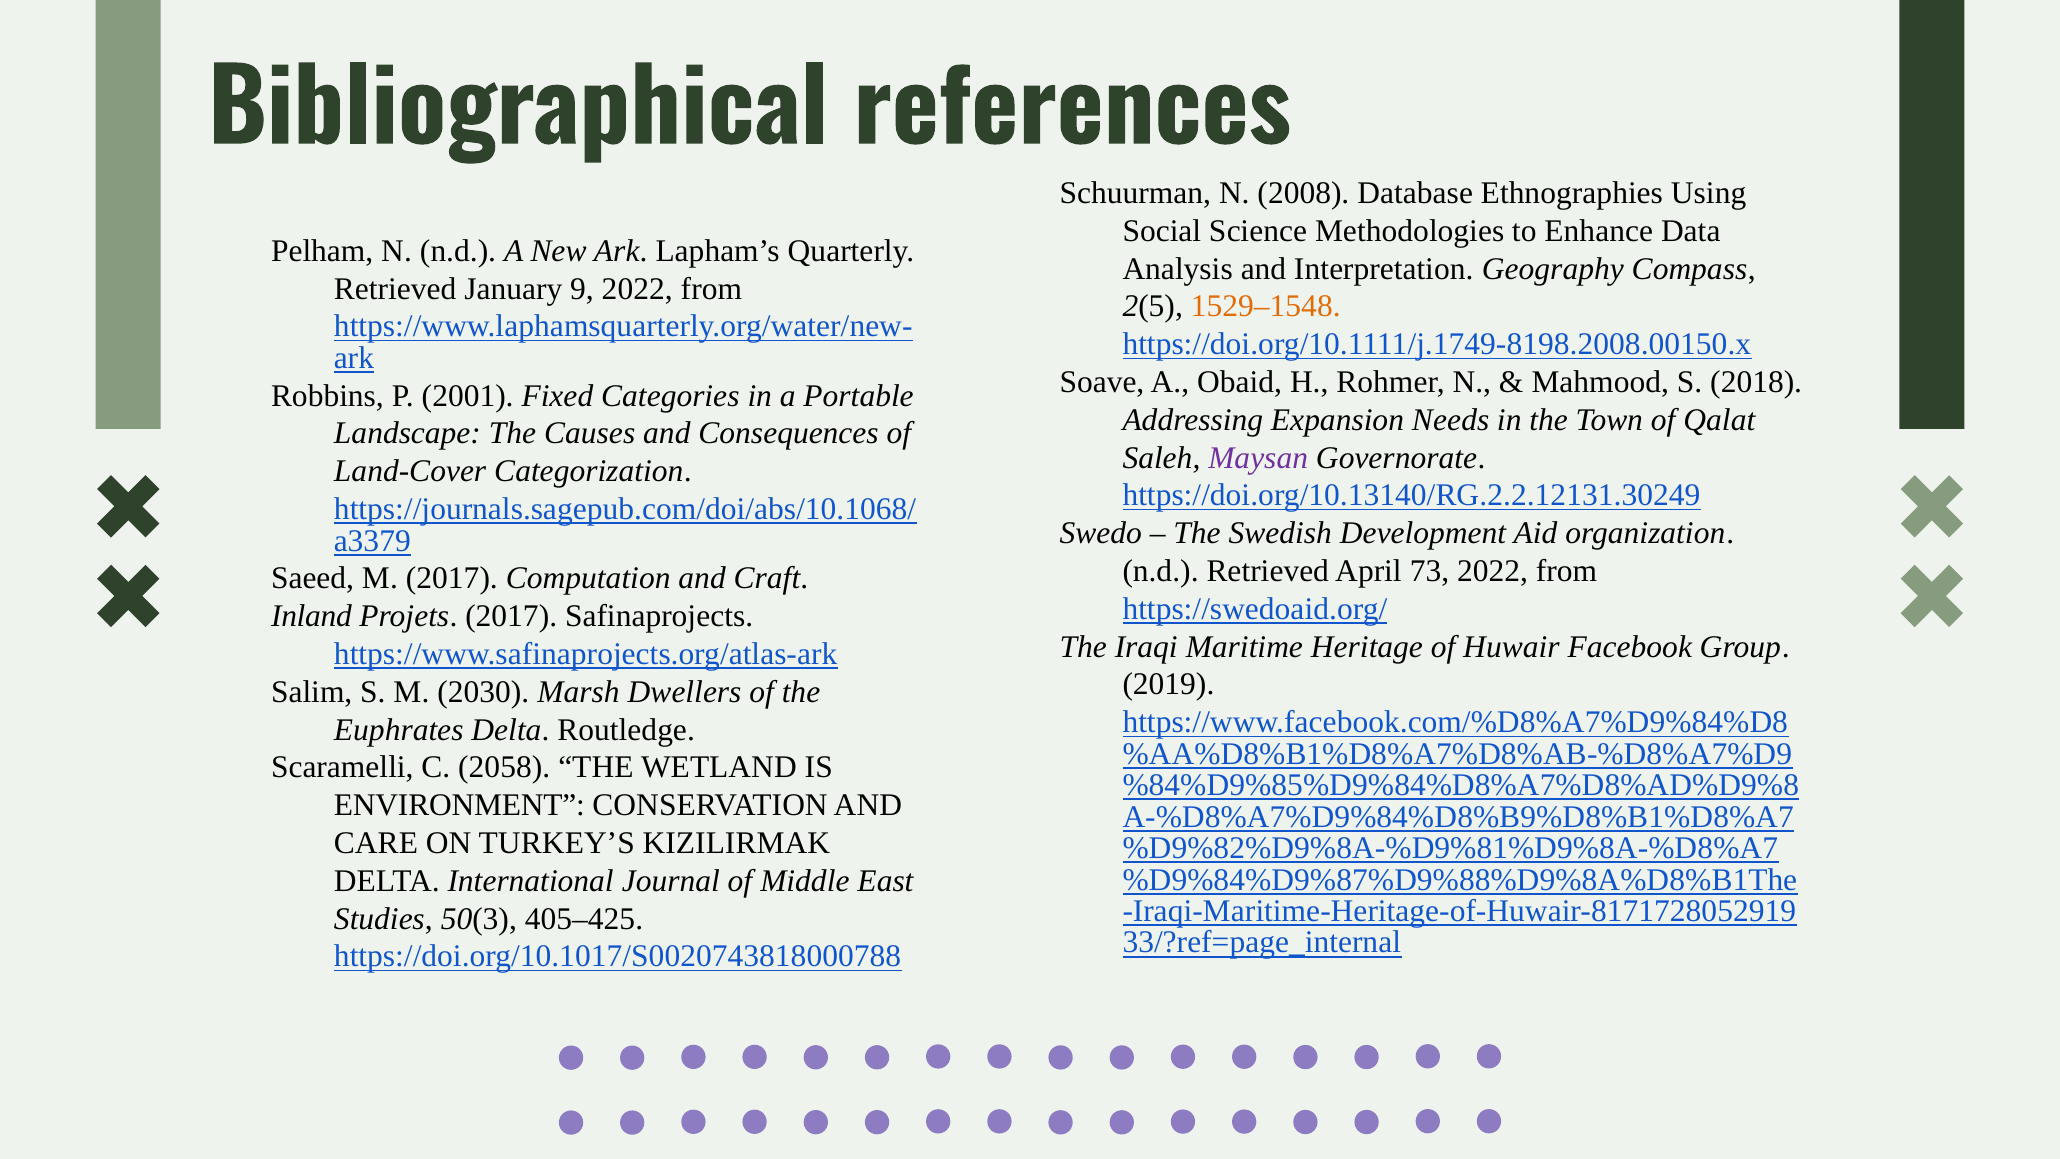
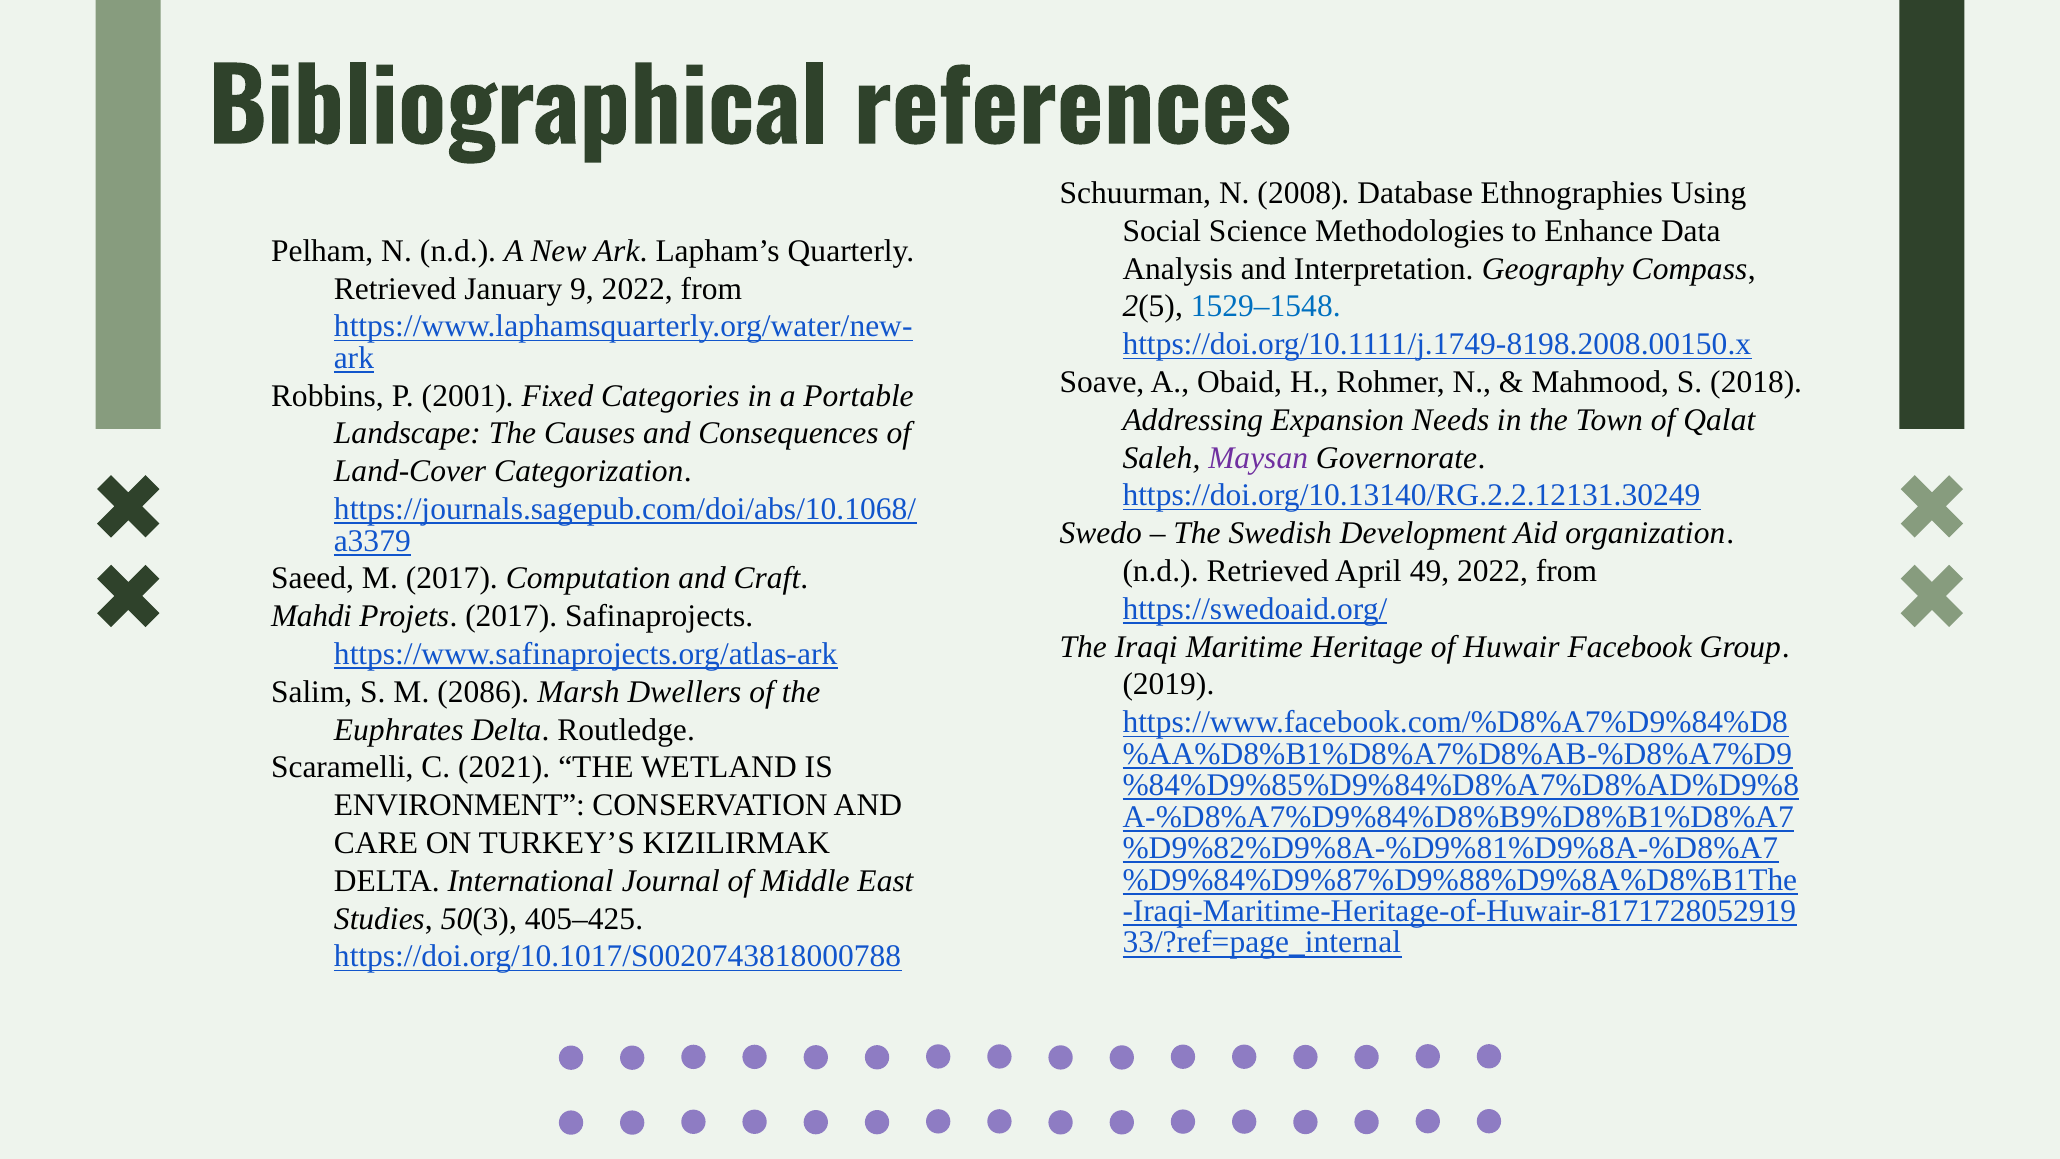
1529–1548 colour: orange -> blue (1266, 306)
73: 73 -> 49 (1429, 571)
Inland: Inland -> Mahdi (311, 616)
2030: 2030 -> 2086 (483, 692)
2058: 2058 -> 2021 (504, 767)
